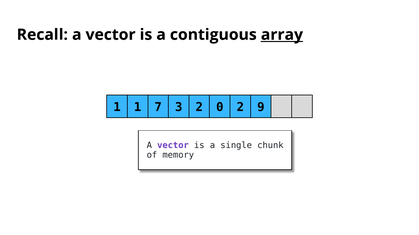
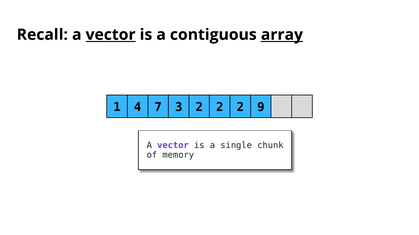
vector underline: none -> present (111, 35)
1 1: 1 -> 4 (138, 107)
3 2 0: 0 -> 2 (220, 107)
